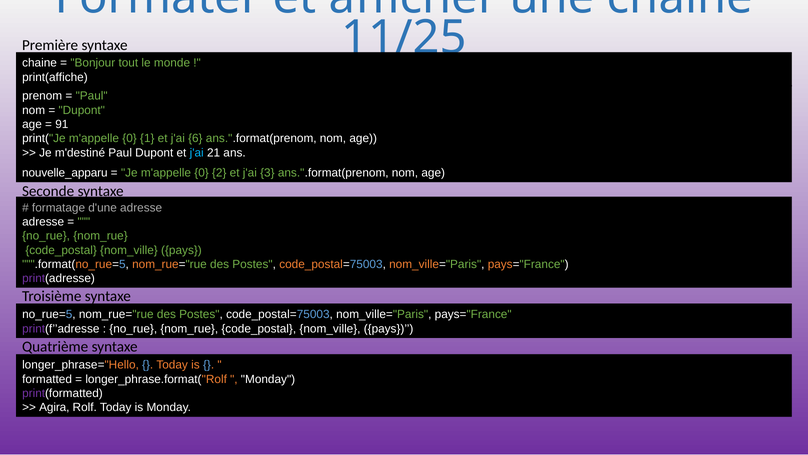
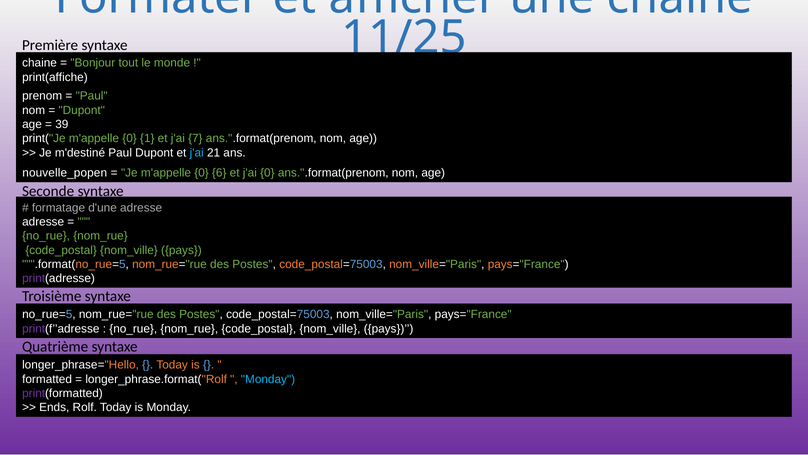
91: 91 -> 39 (62, 124)
6: 6 -> 7 (195, 138)
nouvelle_apparu: nouvelle_apparu -> nouvelle_popen (65, 173)
2: 2 -> 6 (219, 173)
j'ai 3: 3 -> 0 (267, 173)
Monday colour: white -> light blue (268, 379)
Agira: Agira -> Ends (54, 407)
